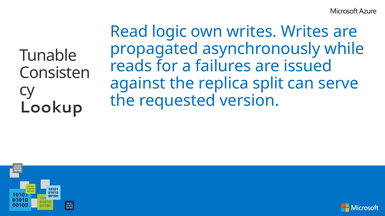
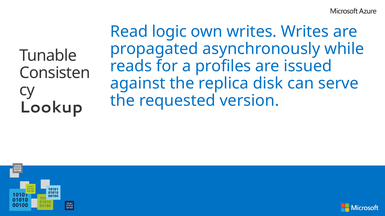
failures: failures -> profiles (223, 66)
split: split -> disk (268, 84)
